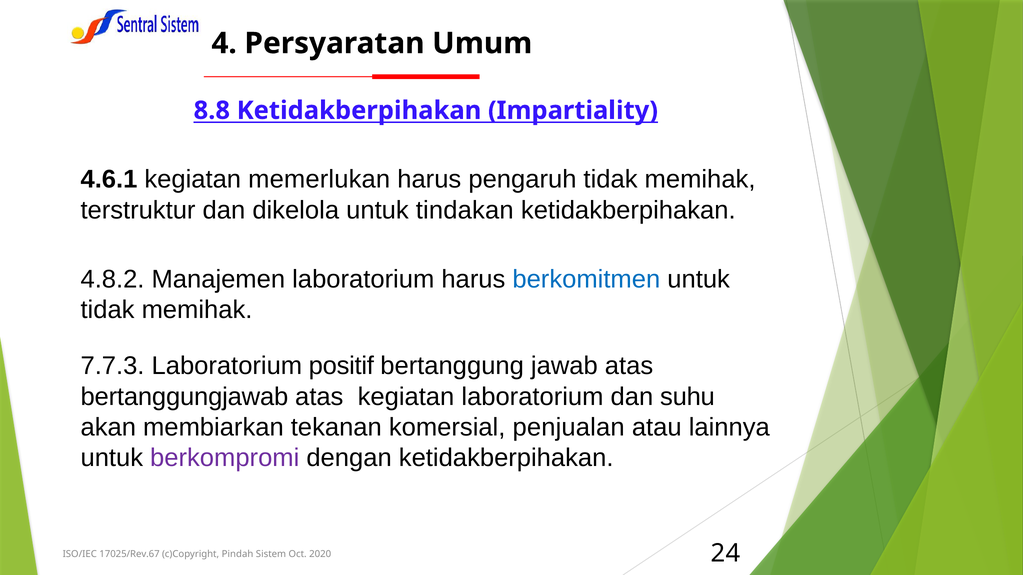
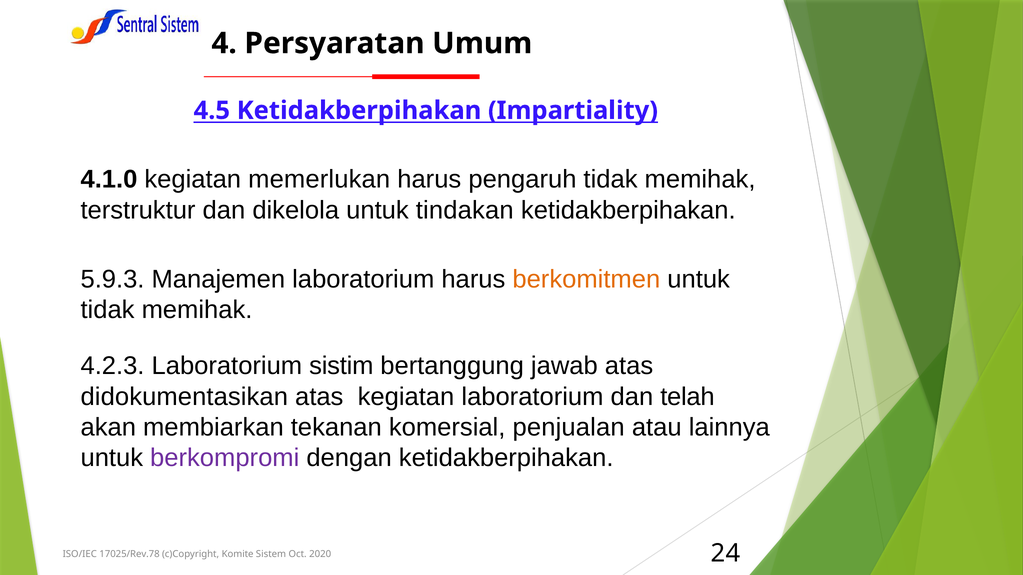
8.8: 8.8 -> 4.5 (212, 111)
4.6.1: 4.6.1 -> 4.1.0 (109, 180)
4.8.2: 4.8.2 -> 5.9.3 (112, 279)
berkomitmen colour: blue -> orange (586, 279)
7.7.3: 7.7.3 -> 4.2.3 (112, 366)
positif: positif -> sistim (341, 366)
bertanggungjawab: bertanggungjawab -> didokumentasikan (184, 397)
suhu: suhu -> telah (687, 397)
17025/Rev.67: 17025/Rev.67 -> 17025/Rev.78 (130, 554)
Pindah: Pindah -> Komite (238, 554)
